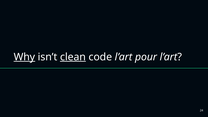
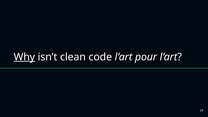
clean underline: present -> none (73, 57)
